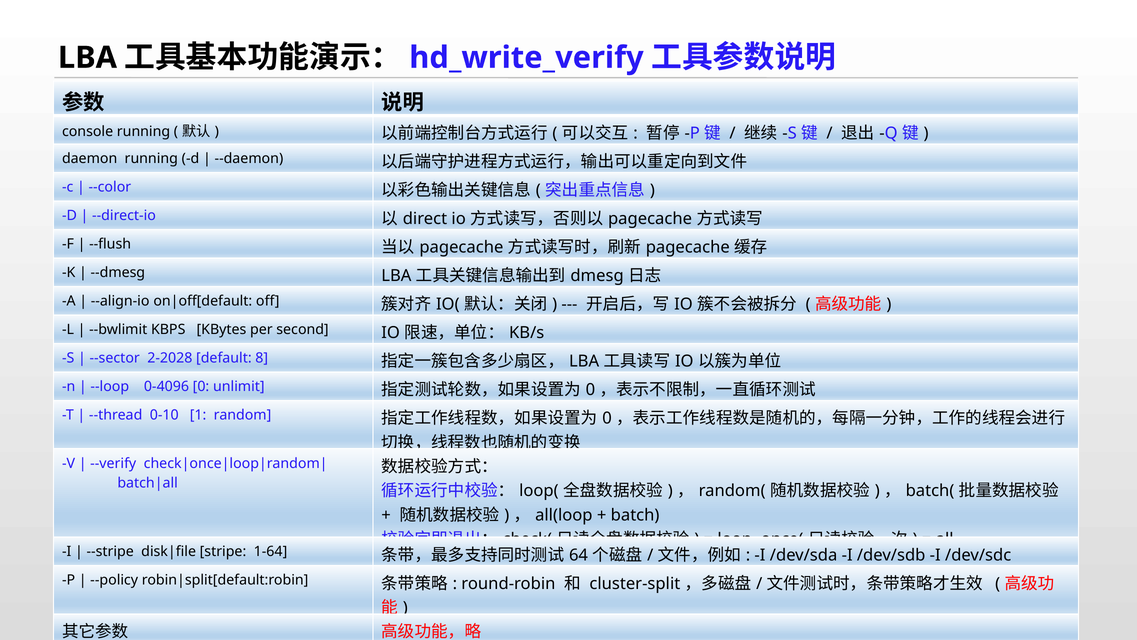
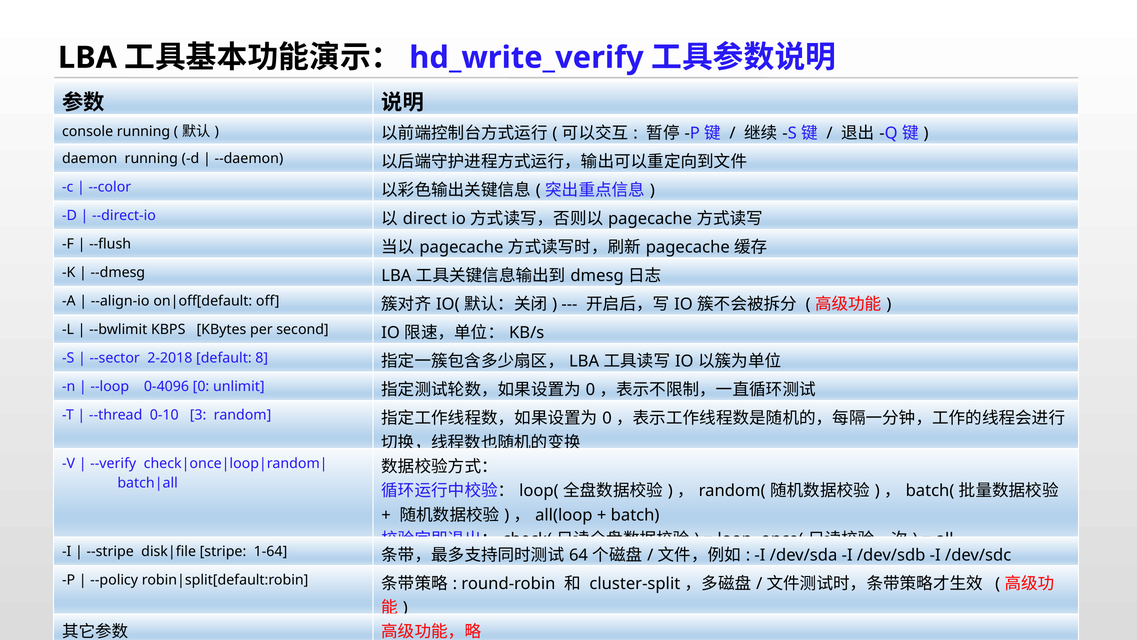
2-2028: 2-2028 -> 2-2018 (170, 358)
1: 1 -> 3 (198, 415)
